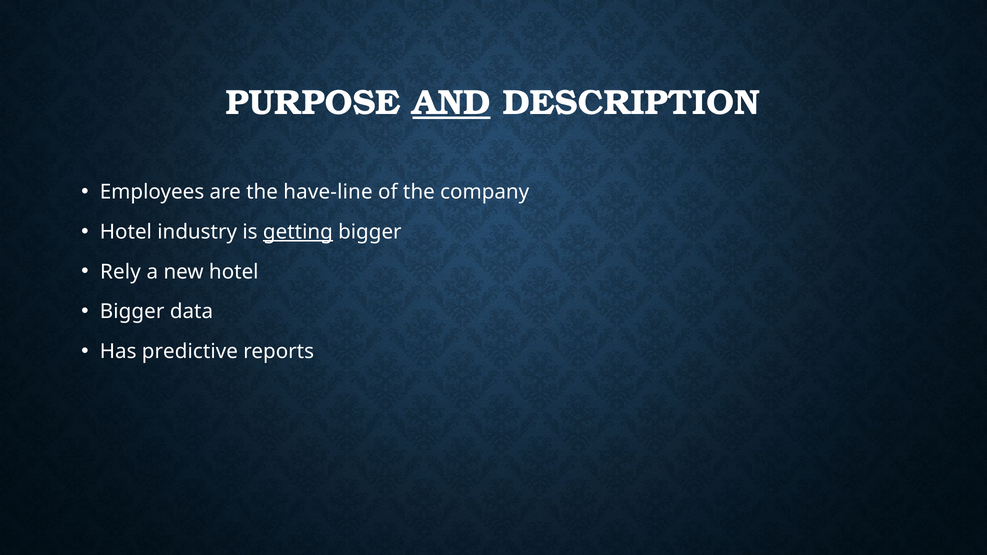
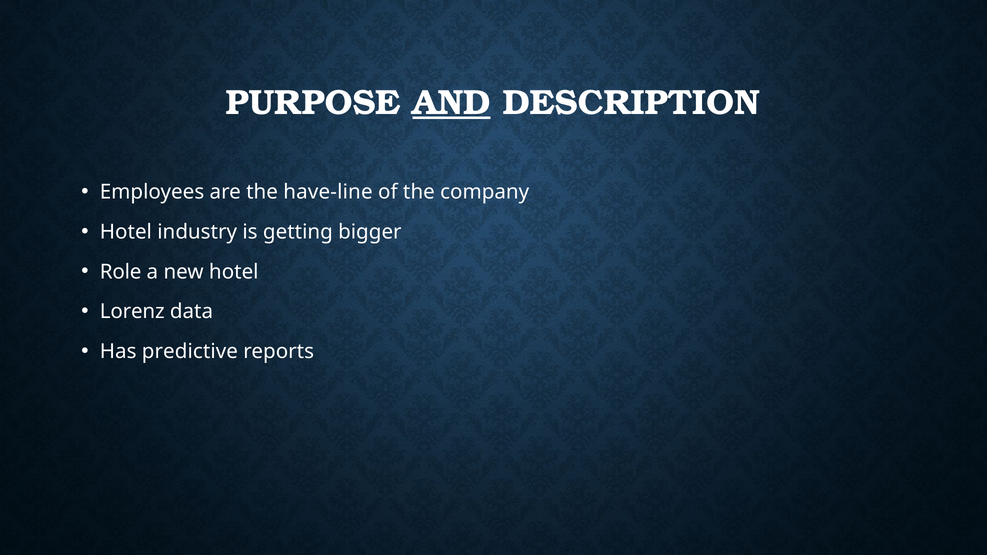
getting underline: present -> none (298, 232)
Rely: Rely -> Role (121, 272)
Bigger: Bigger -> Lorenz (132, 312)
